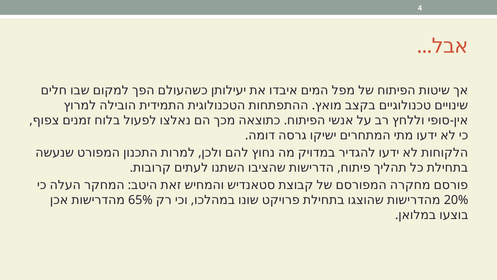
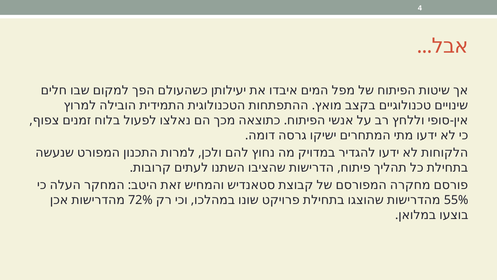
65%: 65% -> 72% (140, 200)
20%: 20% -> 55% (456, 200)
